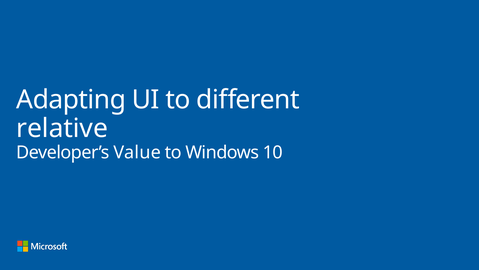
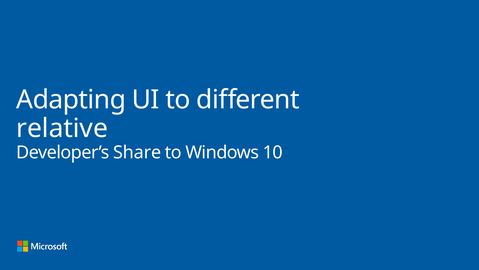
Value: Value -> Share (137, 152)
